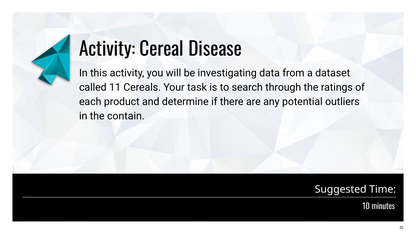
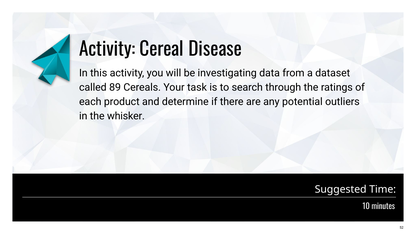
11: 11 -> 89 (115, 87)
contain: contain -> whisker (126, 116)
